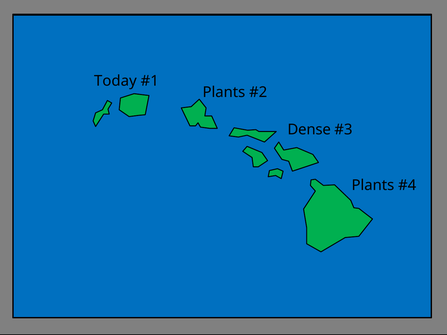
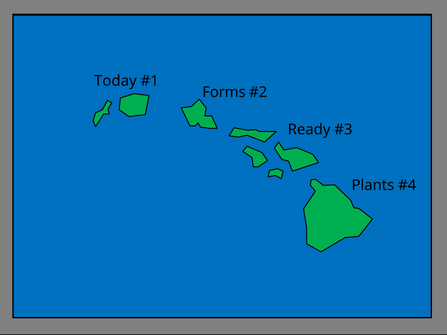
Plants: Plants -> Forms (224, 92)
Dense: Dense -> Ready (309, 130)
